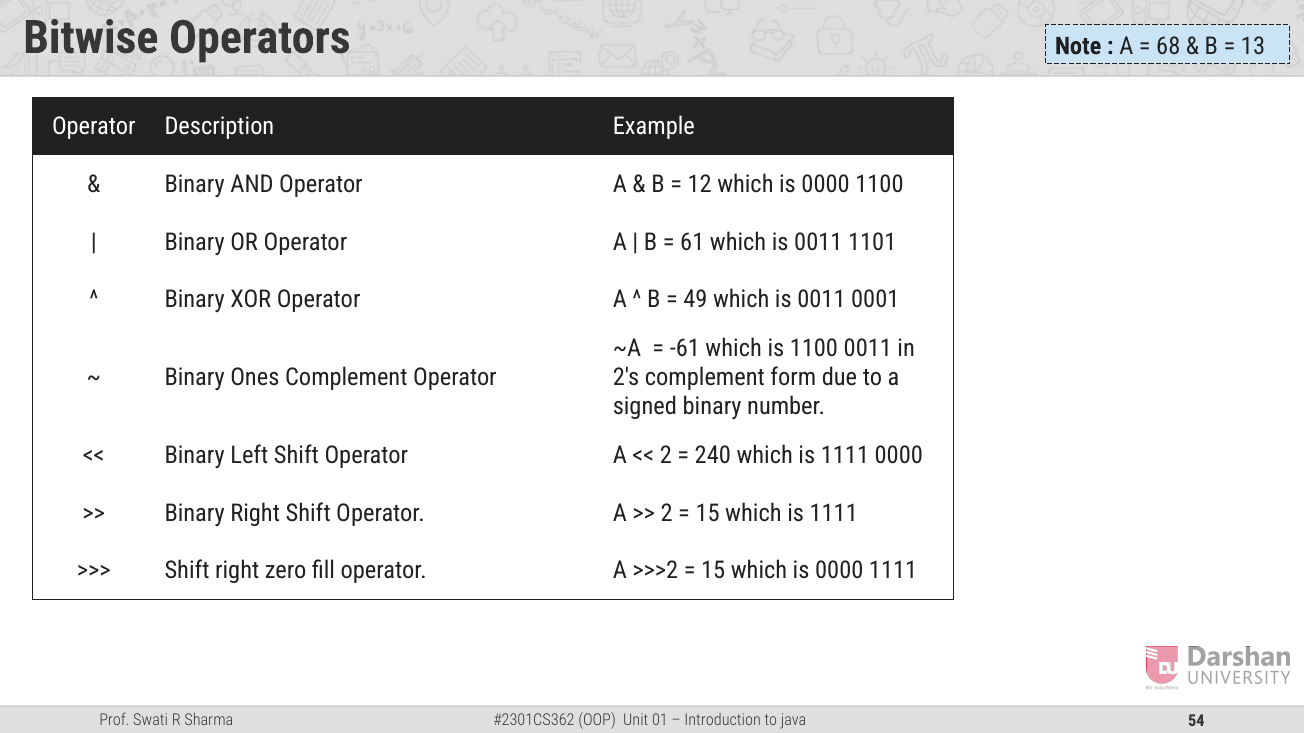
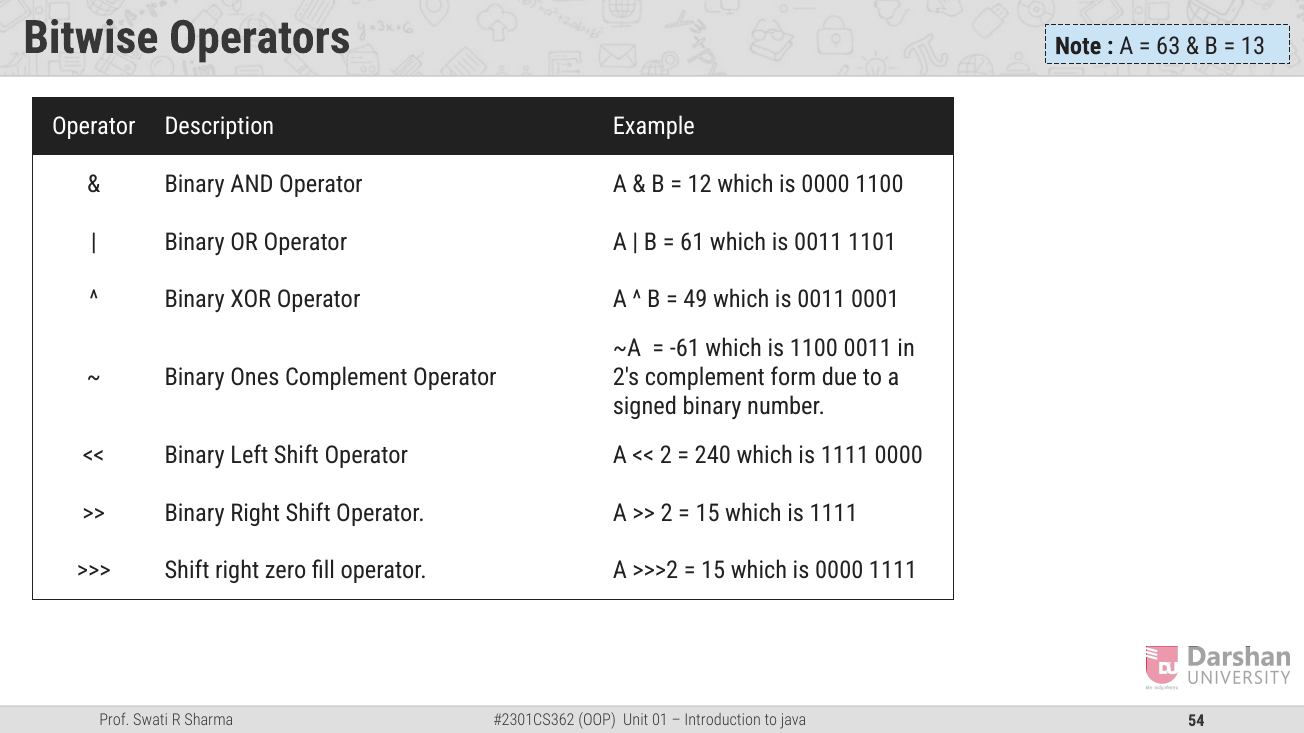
68: 68 -> 63 (1168, 46)
